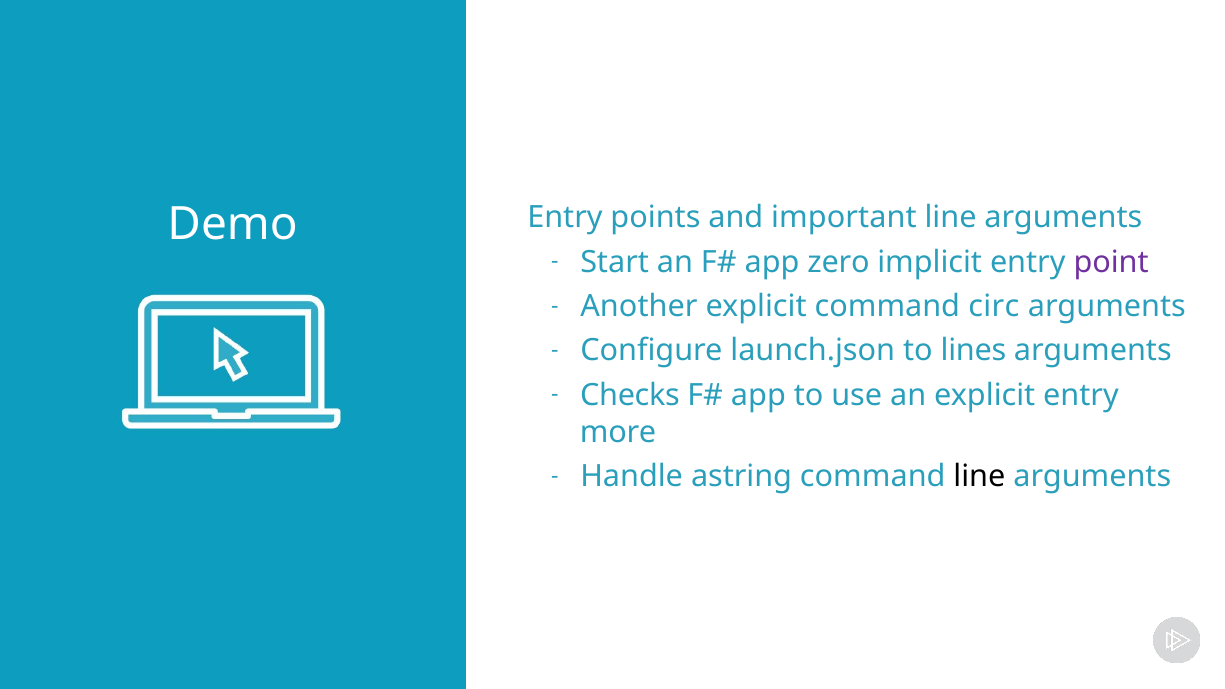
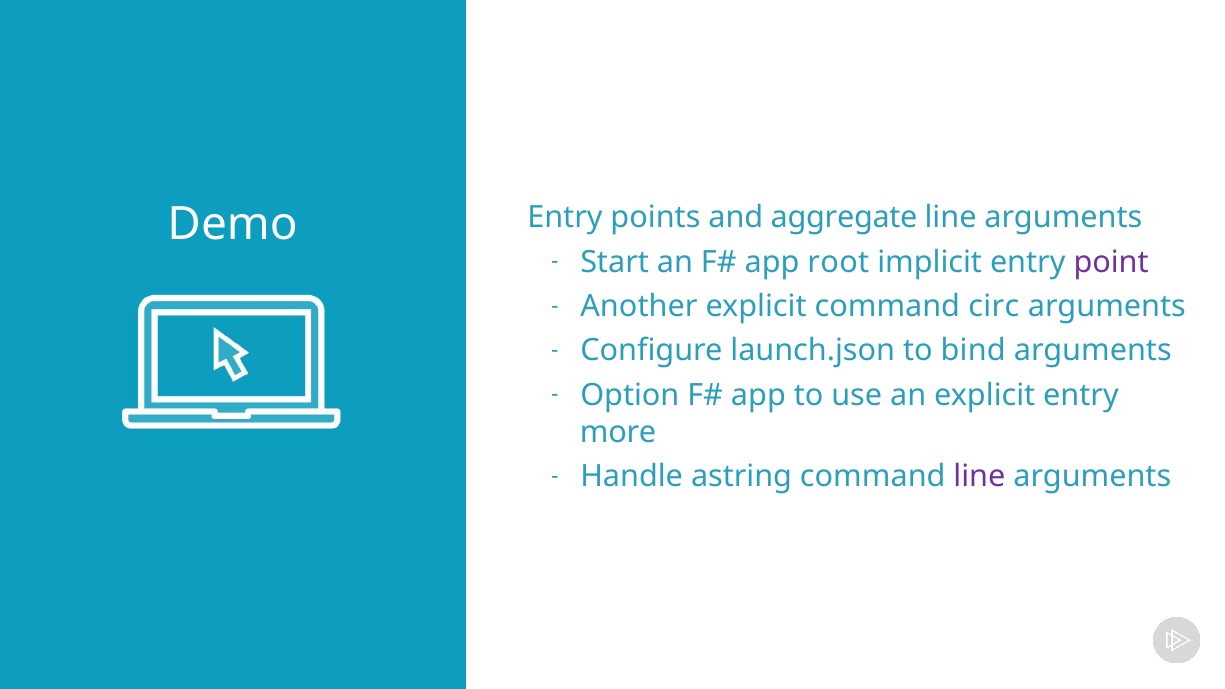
important: important -> aggregate (844, 218)
zero: zero -> root (838, 262)
lines: lines -> bind (973, 351)
Checks: Checks -> Option (630, 395)
line colour: black -> purple (979, 476)
